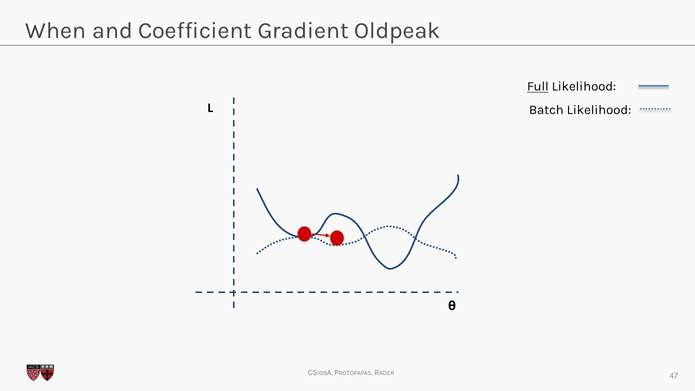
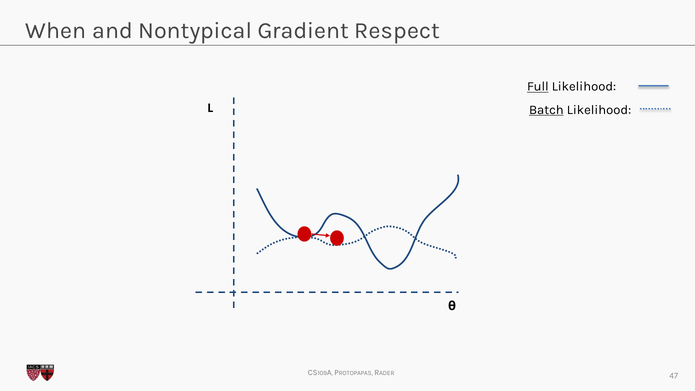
Coefficient: Coefficient -> Nontypical (195, 30)
Oldpeak: Oldpeak -> Respect (397, 30)
Batch underline: none -> present (546, 110)
